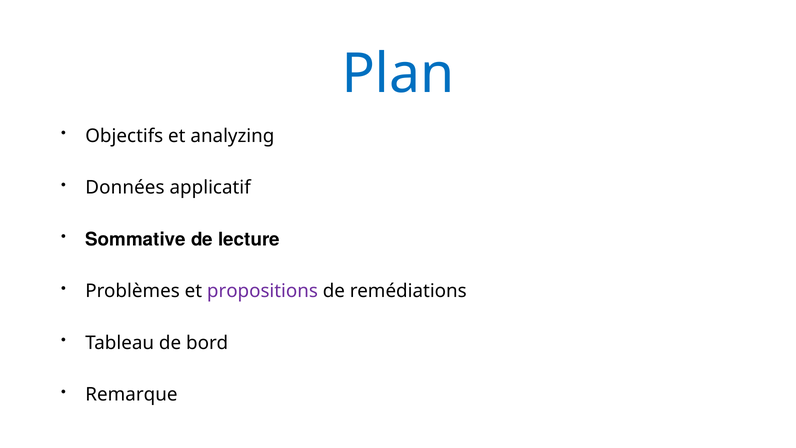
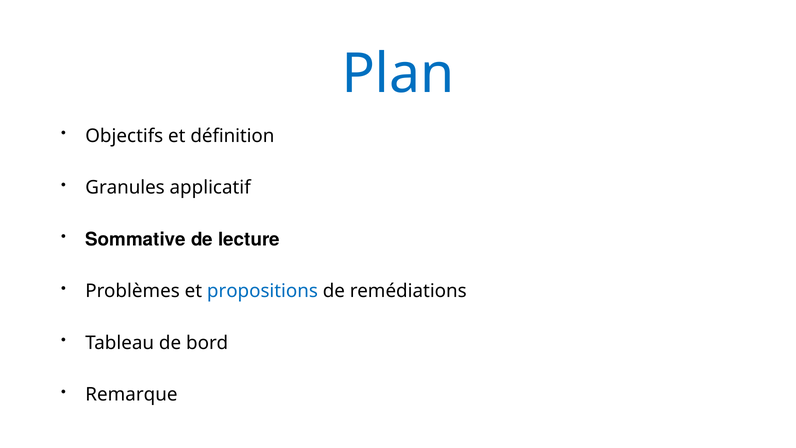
analyzing: analyzing -> définition (232, 136)
Données: Données -> Granules (125, 188)
propositions colour: purple -> blue (262, 291)
